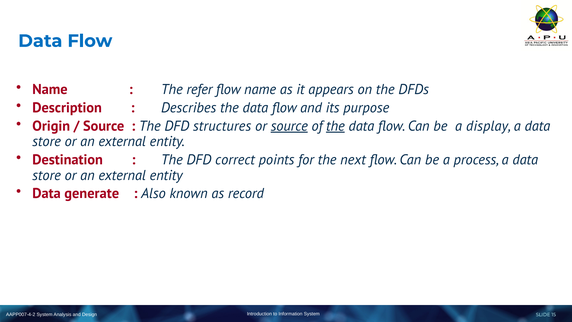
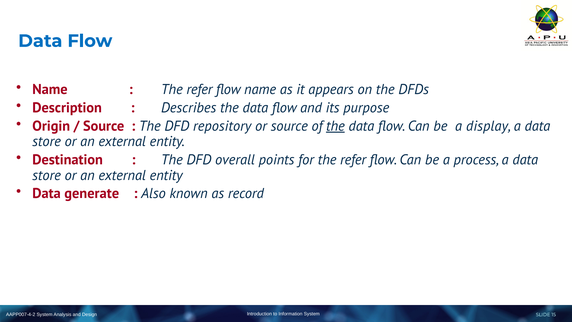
structures: structures -> repository (222, 126)
source underline: present -> none (289, 126)
correct: correct -> overall (235, 160)
for the next: next -> refer (353, 160)
